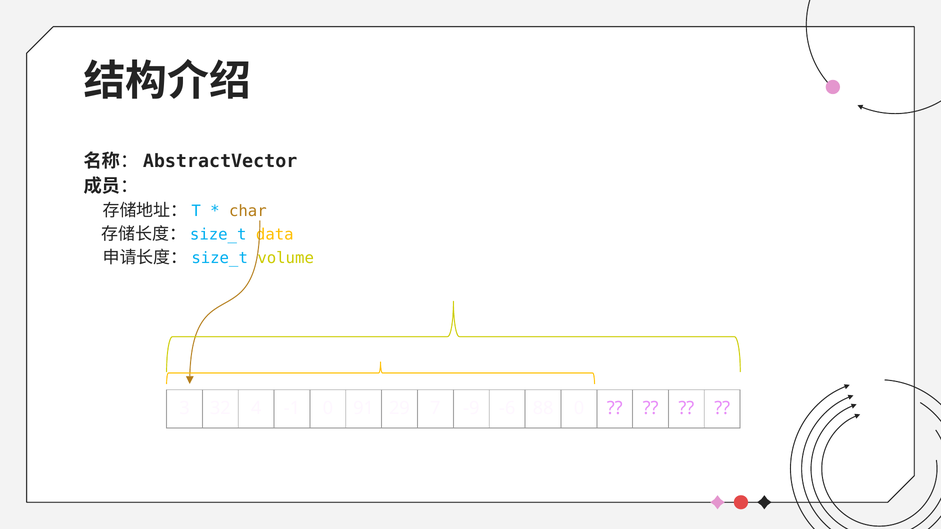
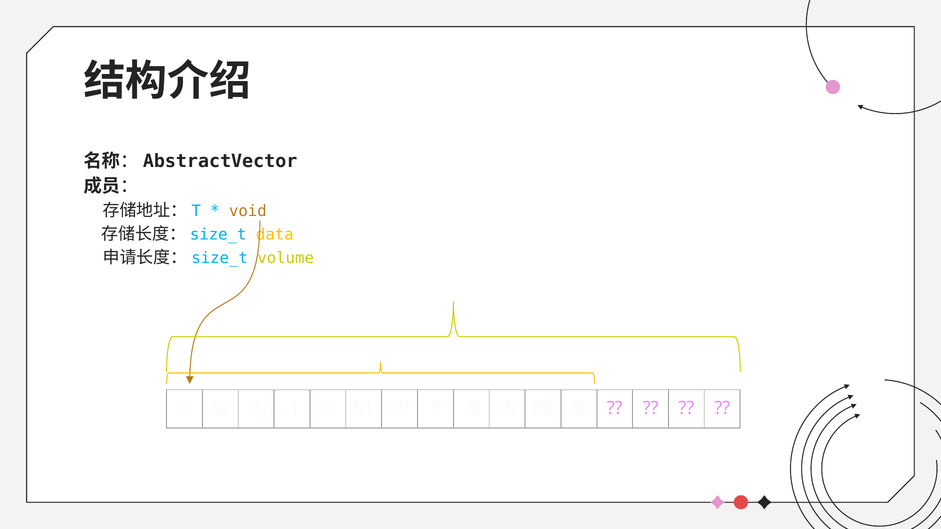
char: char -> void (248, 211)
